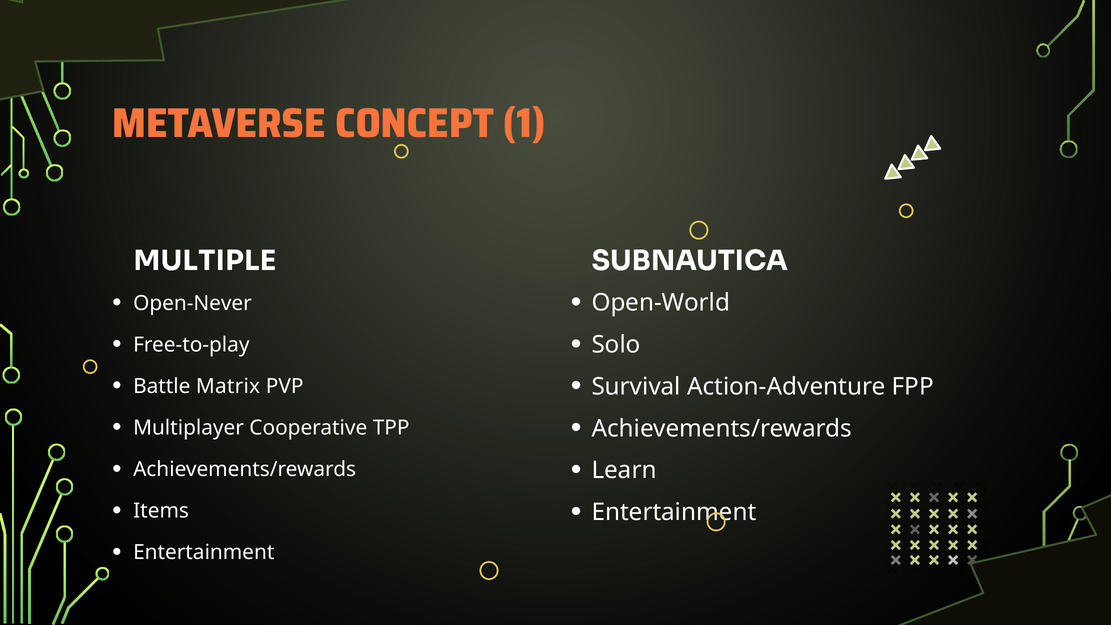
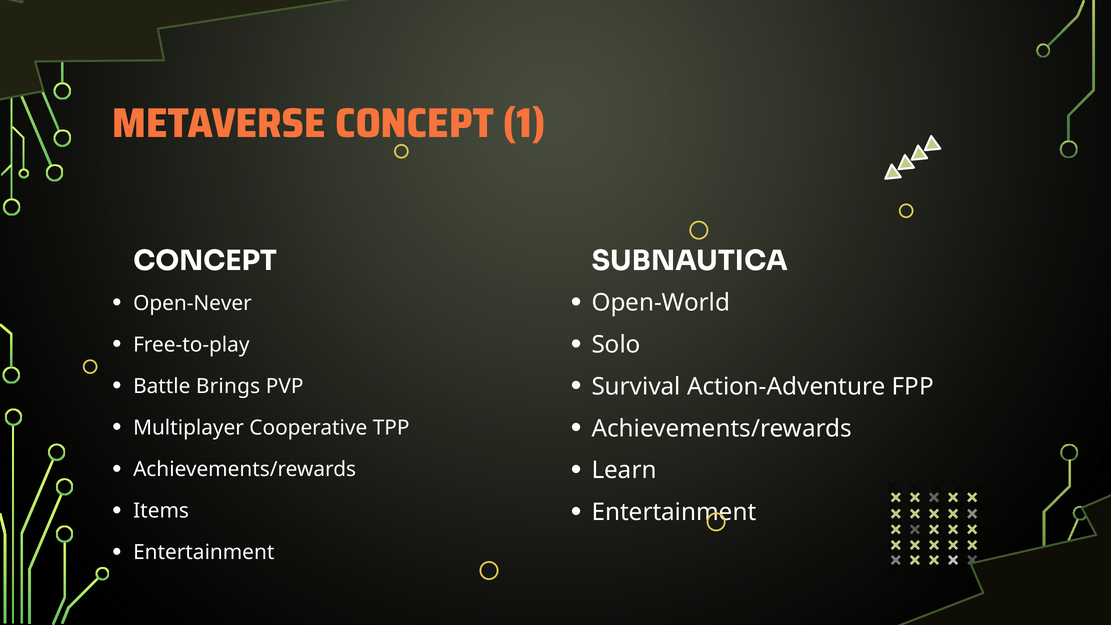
MULTIPLE: MULTIPLE -> CONCEPT (205, 261)
Matrix: Matrix -> Brings (228, 386)
